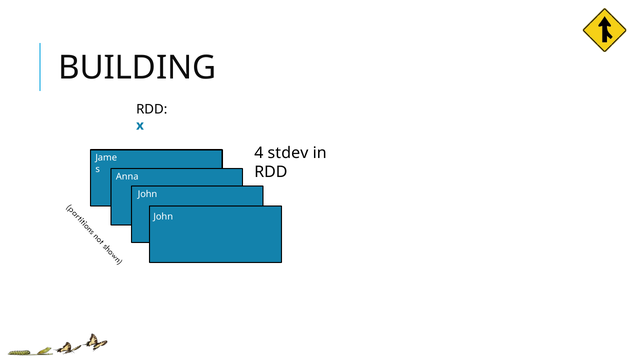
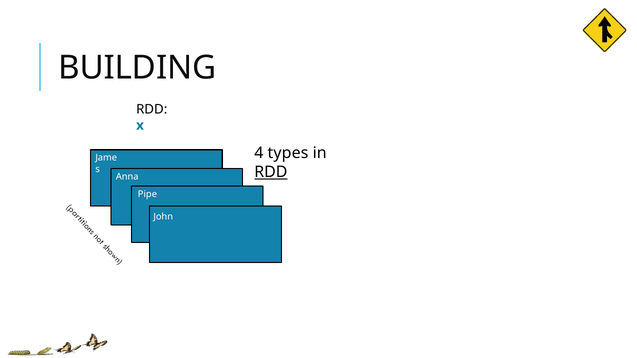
stdev: stdev -> types (288, 153)
RDD underline: none -> present (271, 172)
John: John -> Pipe (147, 194)
